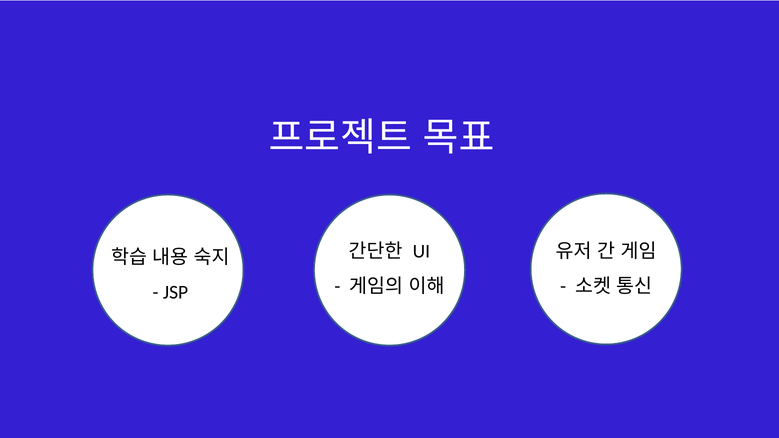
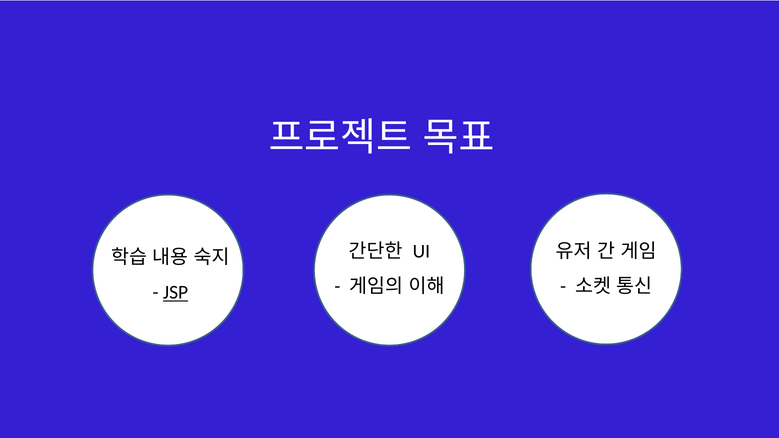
JSP underline: none -> present (176, 293)
